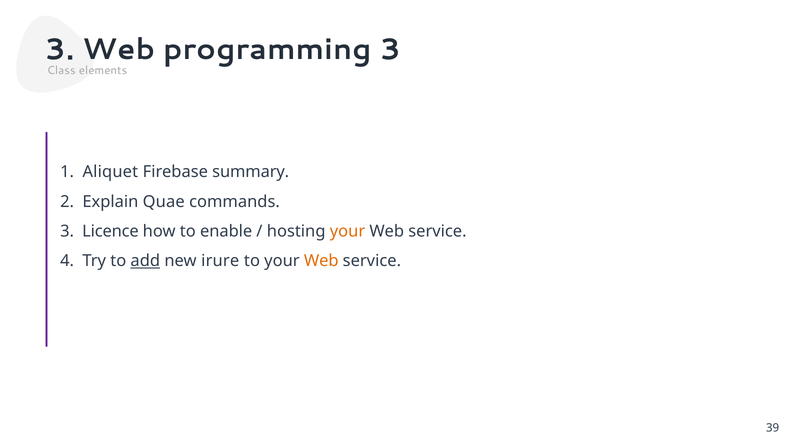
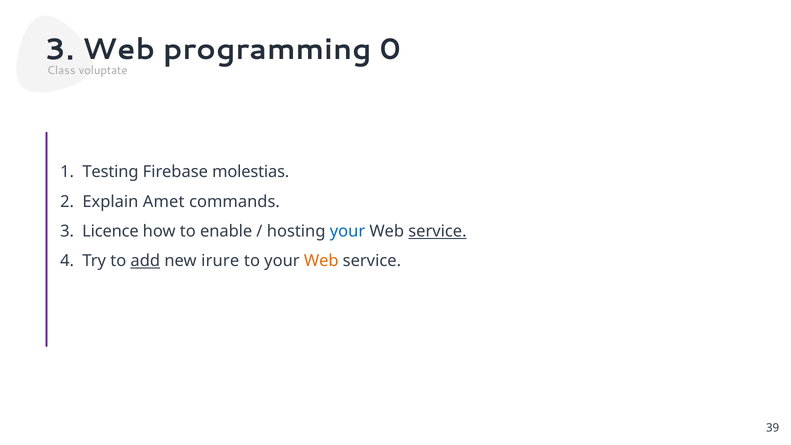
programming 3: 3 -> 0 (391, 49)
elements: elements -> voluptate (103, 70)
Aliquet: Aliquet -> Testing (110, 172)
summary: summary -> molestias (251, 172)
Quae: Quae -> Amet (164, 202)
your colour: orange -> blue (348, 231)
service underline: none -> present (437, 231)
